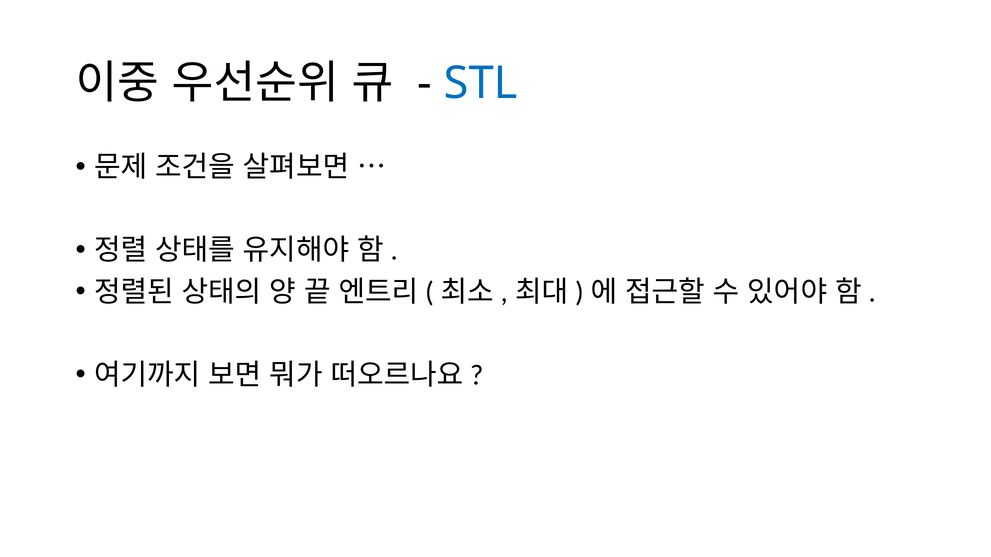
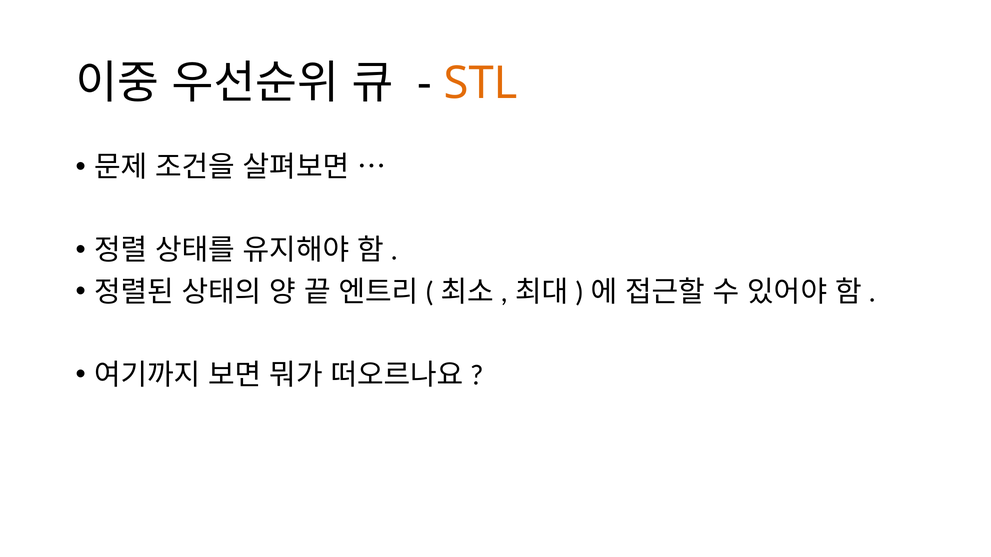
STL colour: blue -> orange (481, 83)
